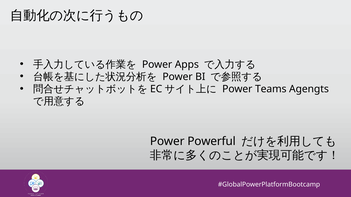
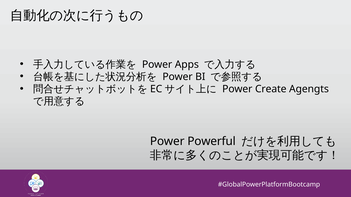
Teams: Teams -> Create (271, 89)
